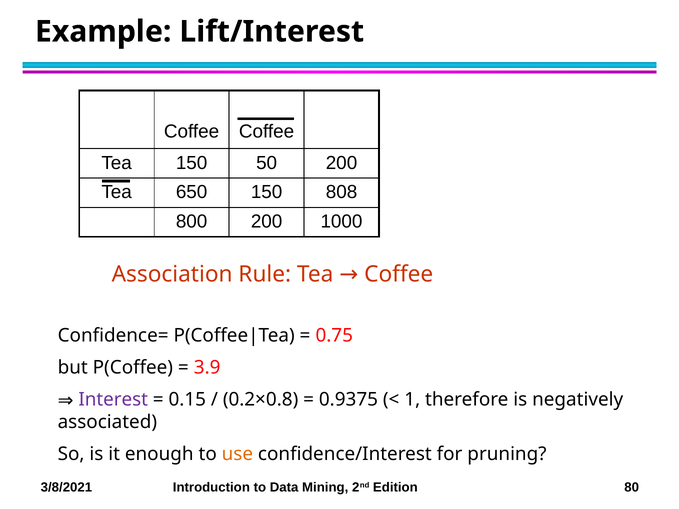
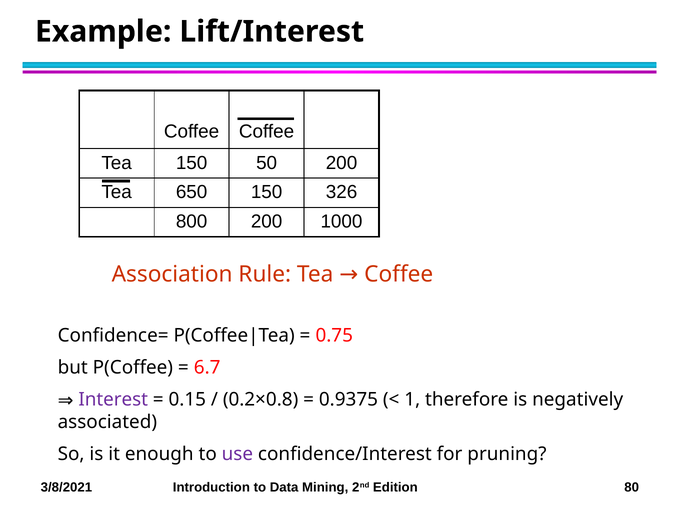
808: 808 -> 326 (342, 192)
3.9: 3.9 -> 6.7 (207, 368)
use colour: orange -> purple (237, 454)
